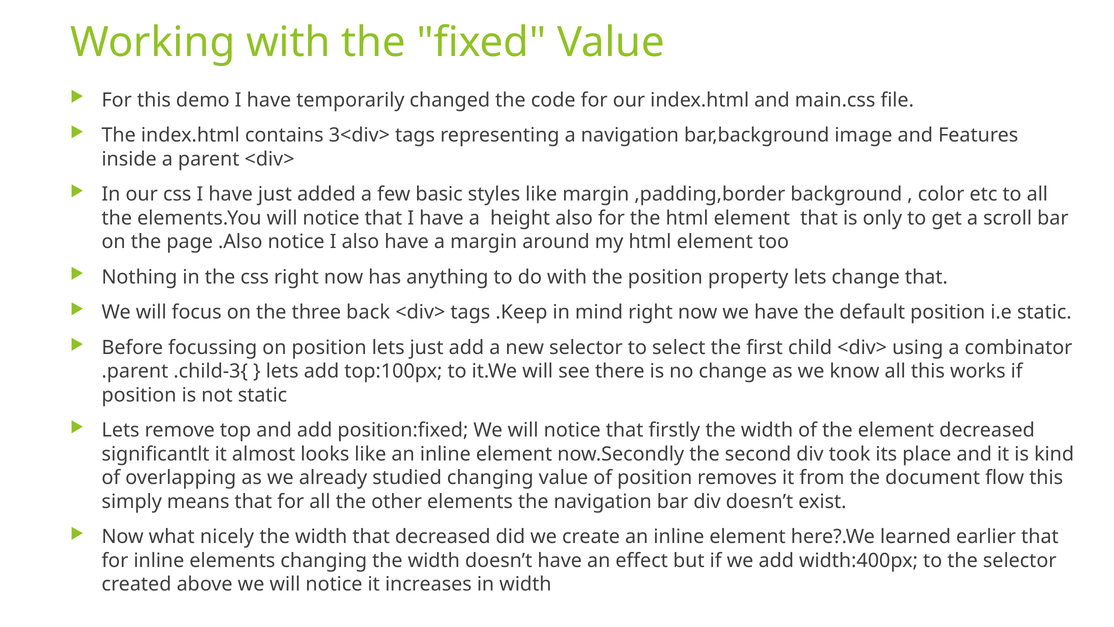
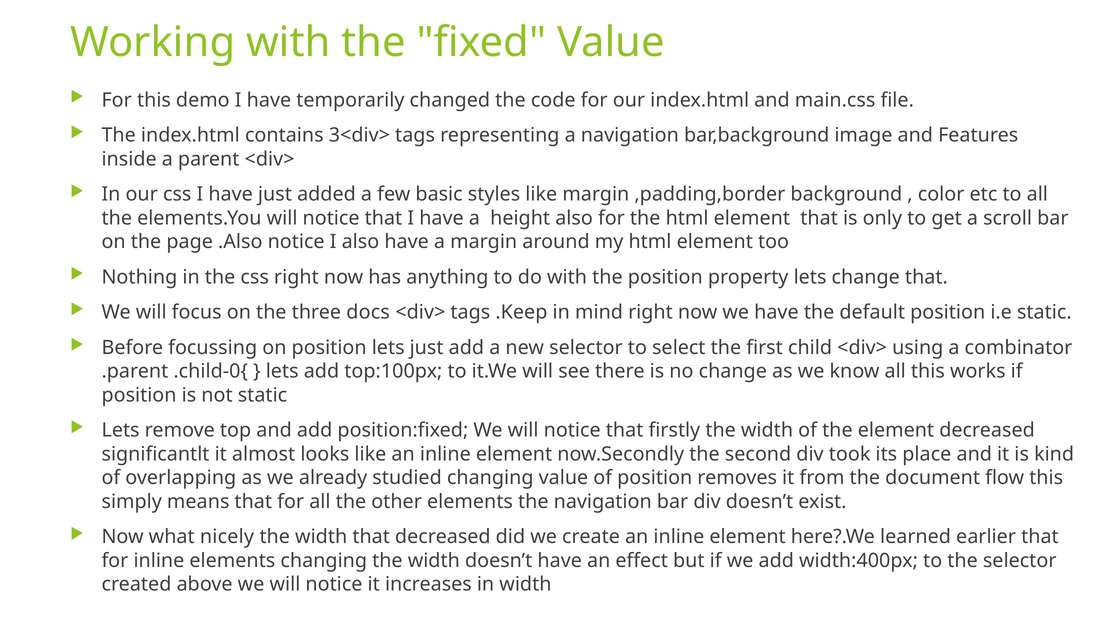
back: back -> docs (368, 312)
.child-3{: .child-3{ -> .child-0{ (211, 371)
